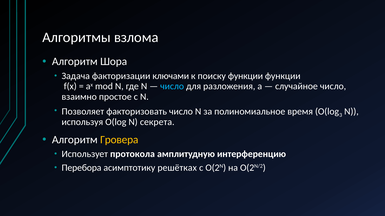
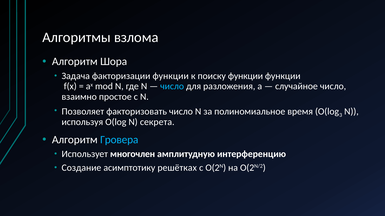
факторизации ключами: ключами -> функции (171, 76)
Гровера colour: yellow -> light blue (119, 140)
протокола: протокола -> многочлен (133, 155)
Перебора: Перебора -> Создание (81, 168)
